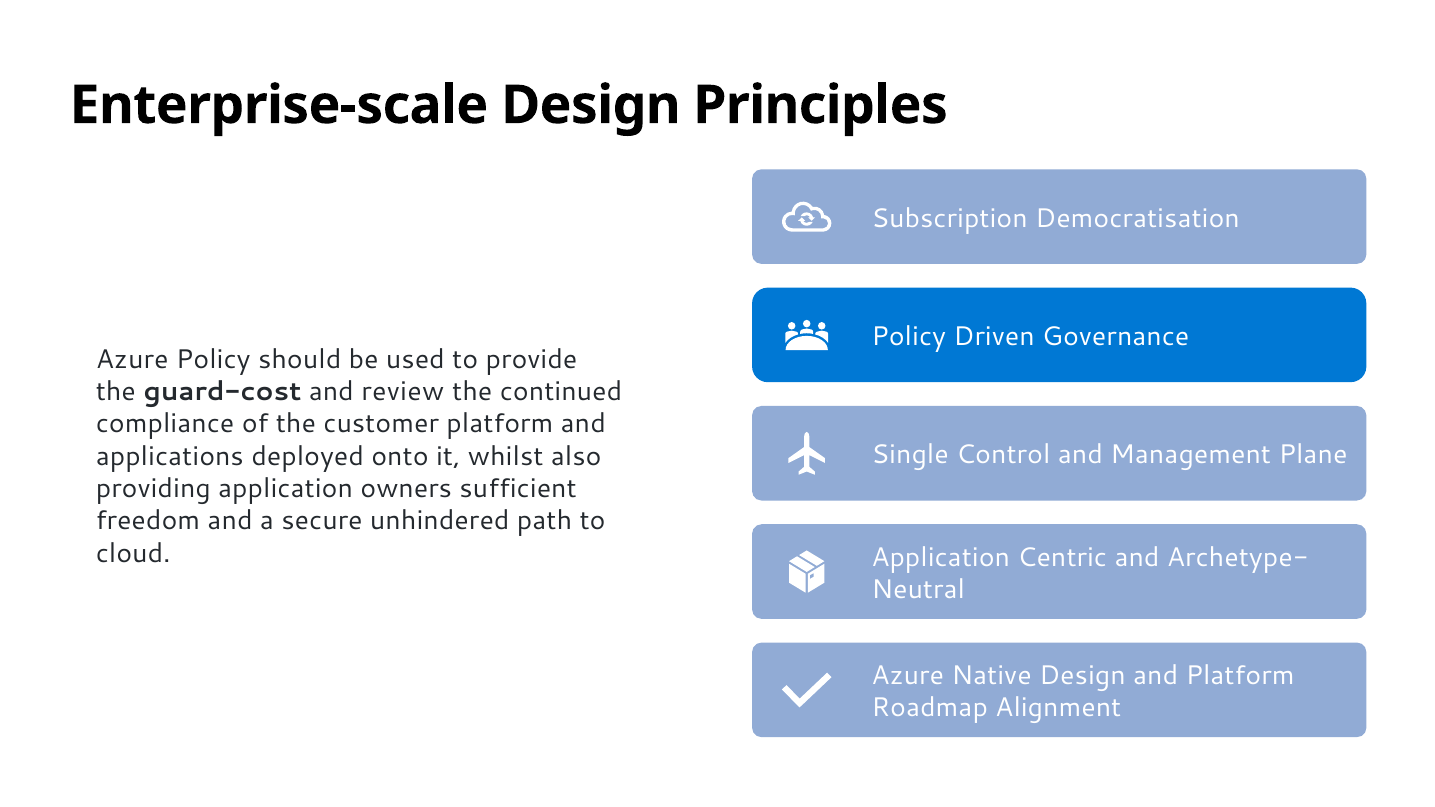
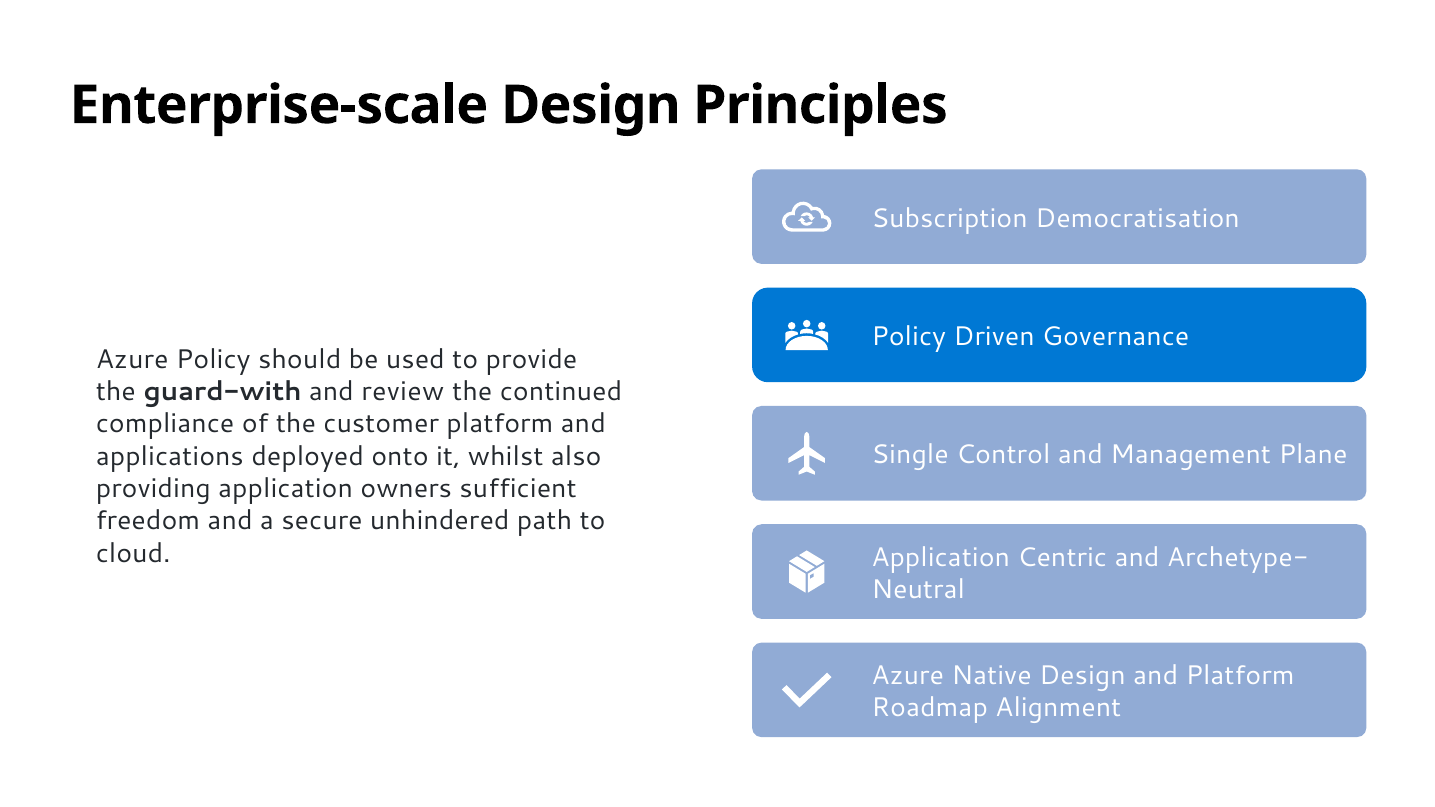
guard-cost: guard-cost -> guard-with (223, 392)
